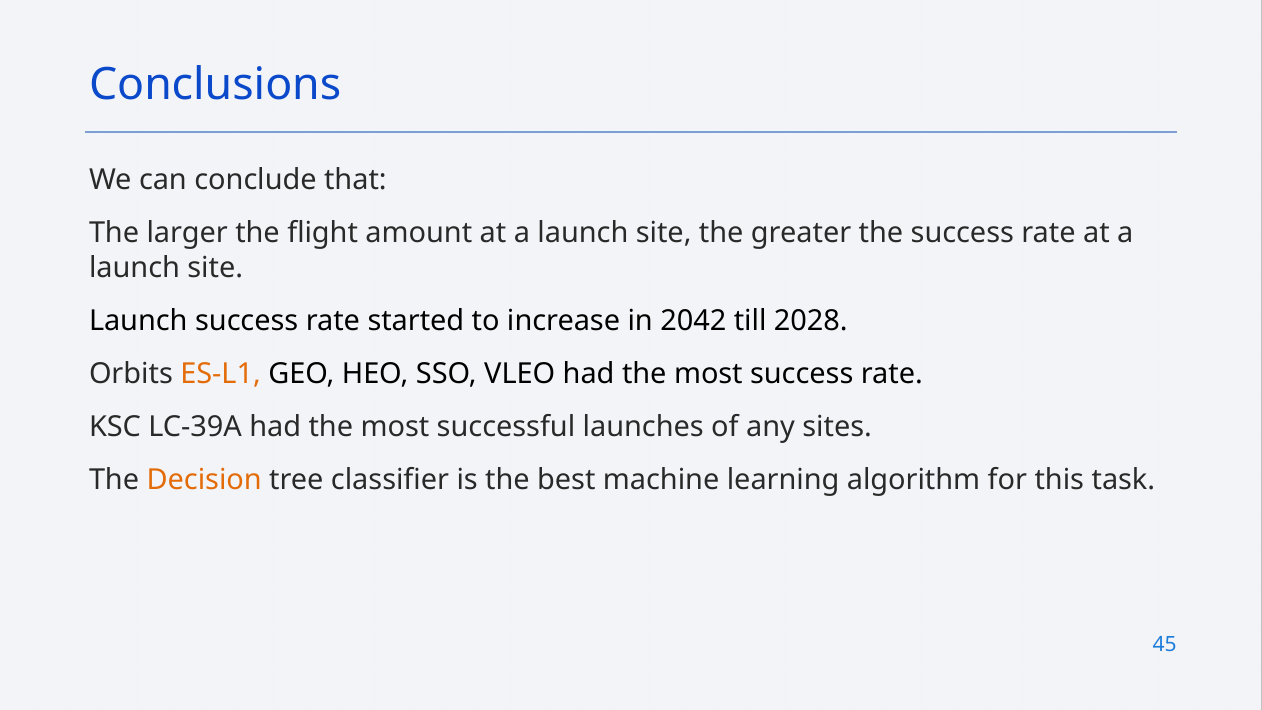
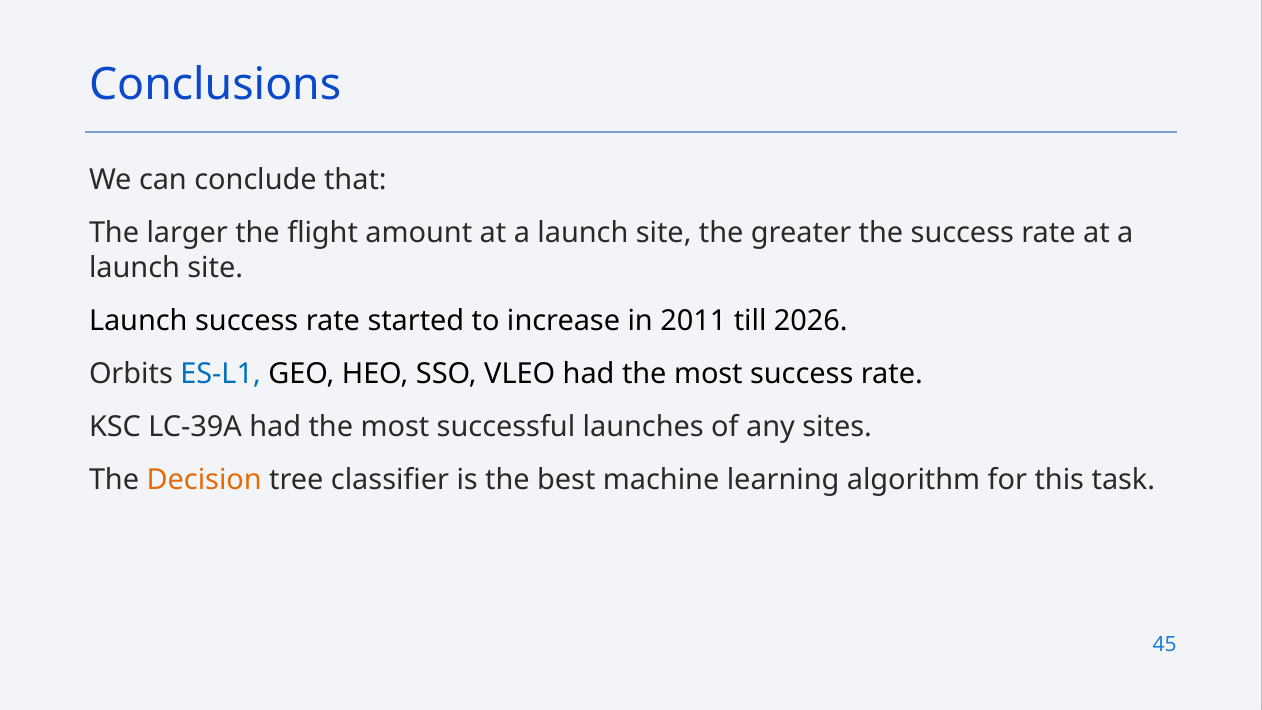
2042: 2042 -> 2011 (693, 321)
2028: 2028 -> 2026 (811, 321)
ES-L1 colour: orange -> blue (221, 374)
